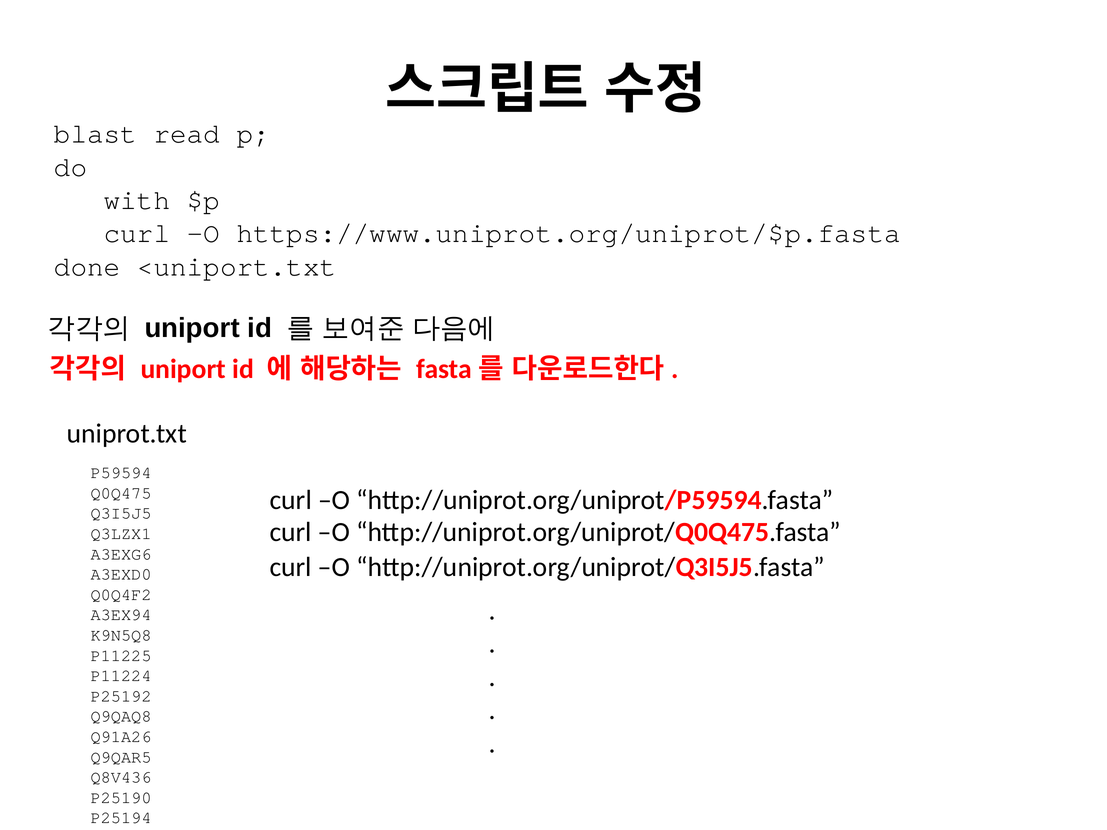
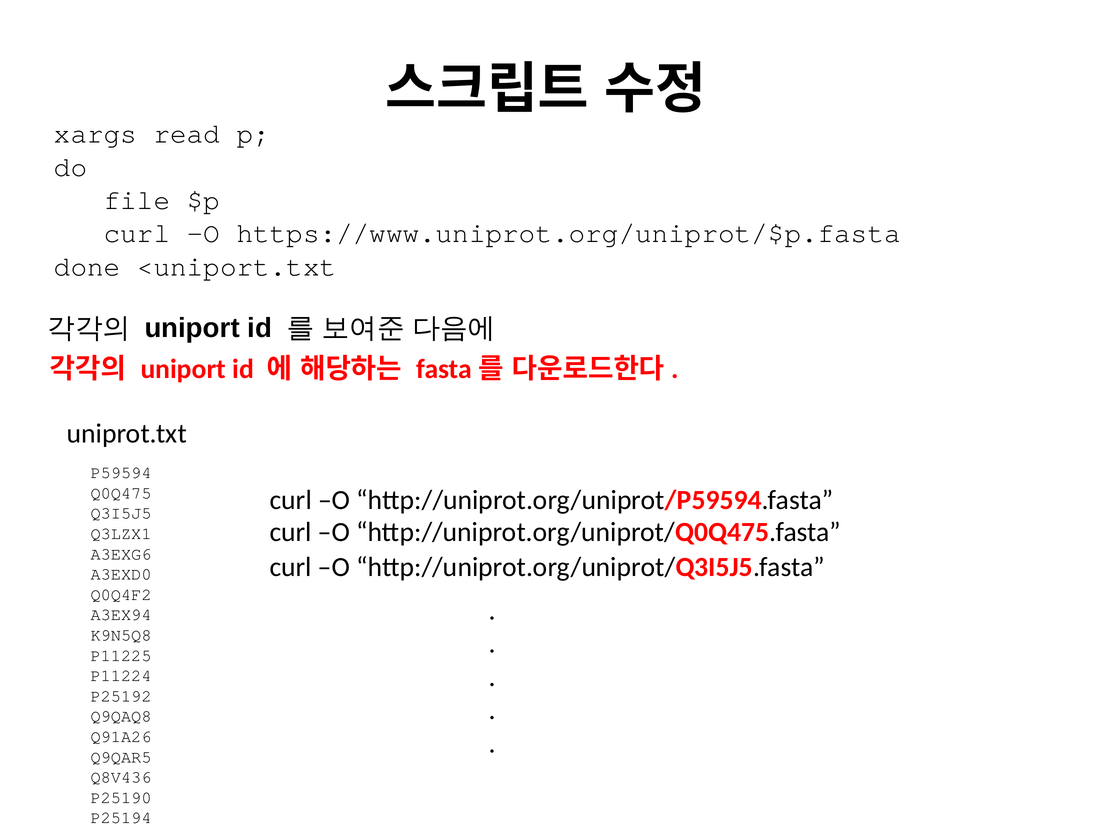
blast: blast -> xargs (95, 134)
with: with -> file (137, 200)
